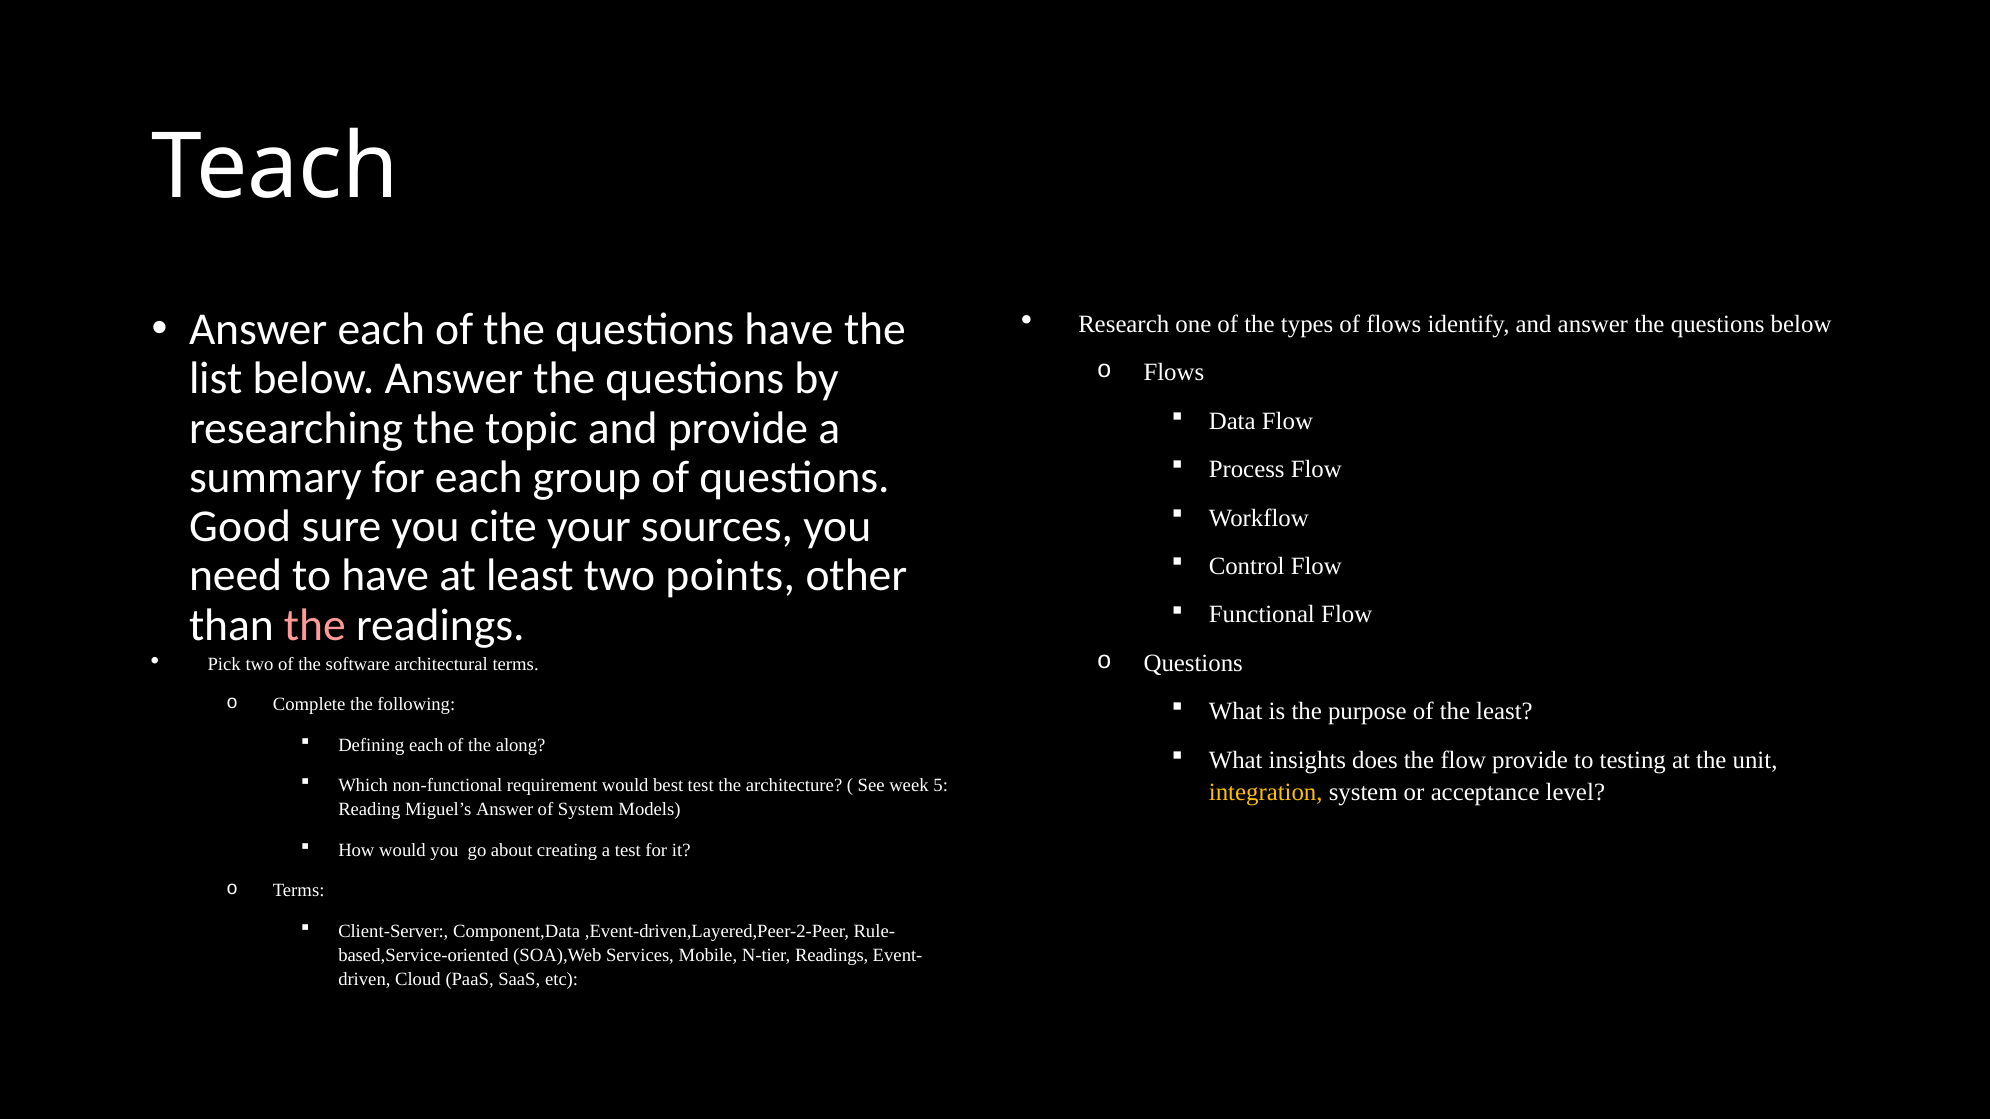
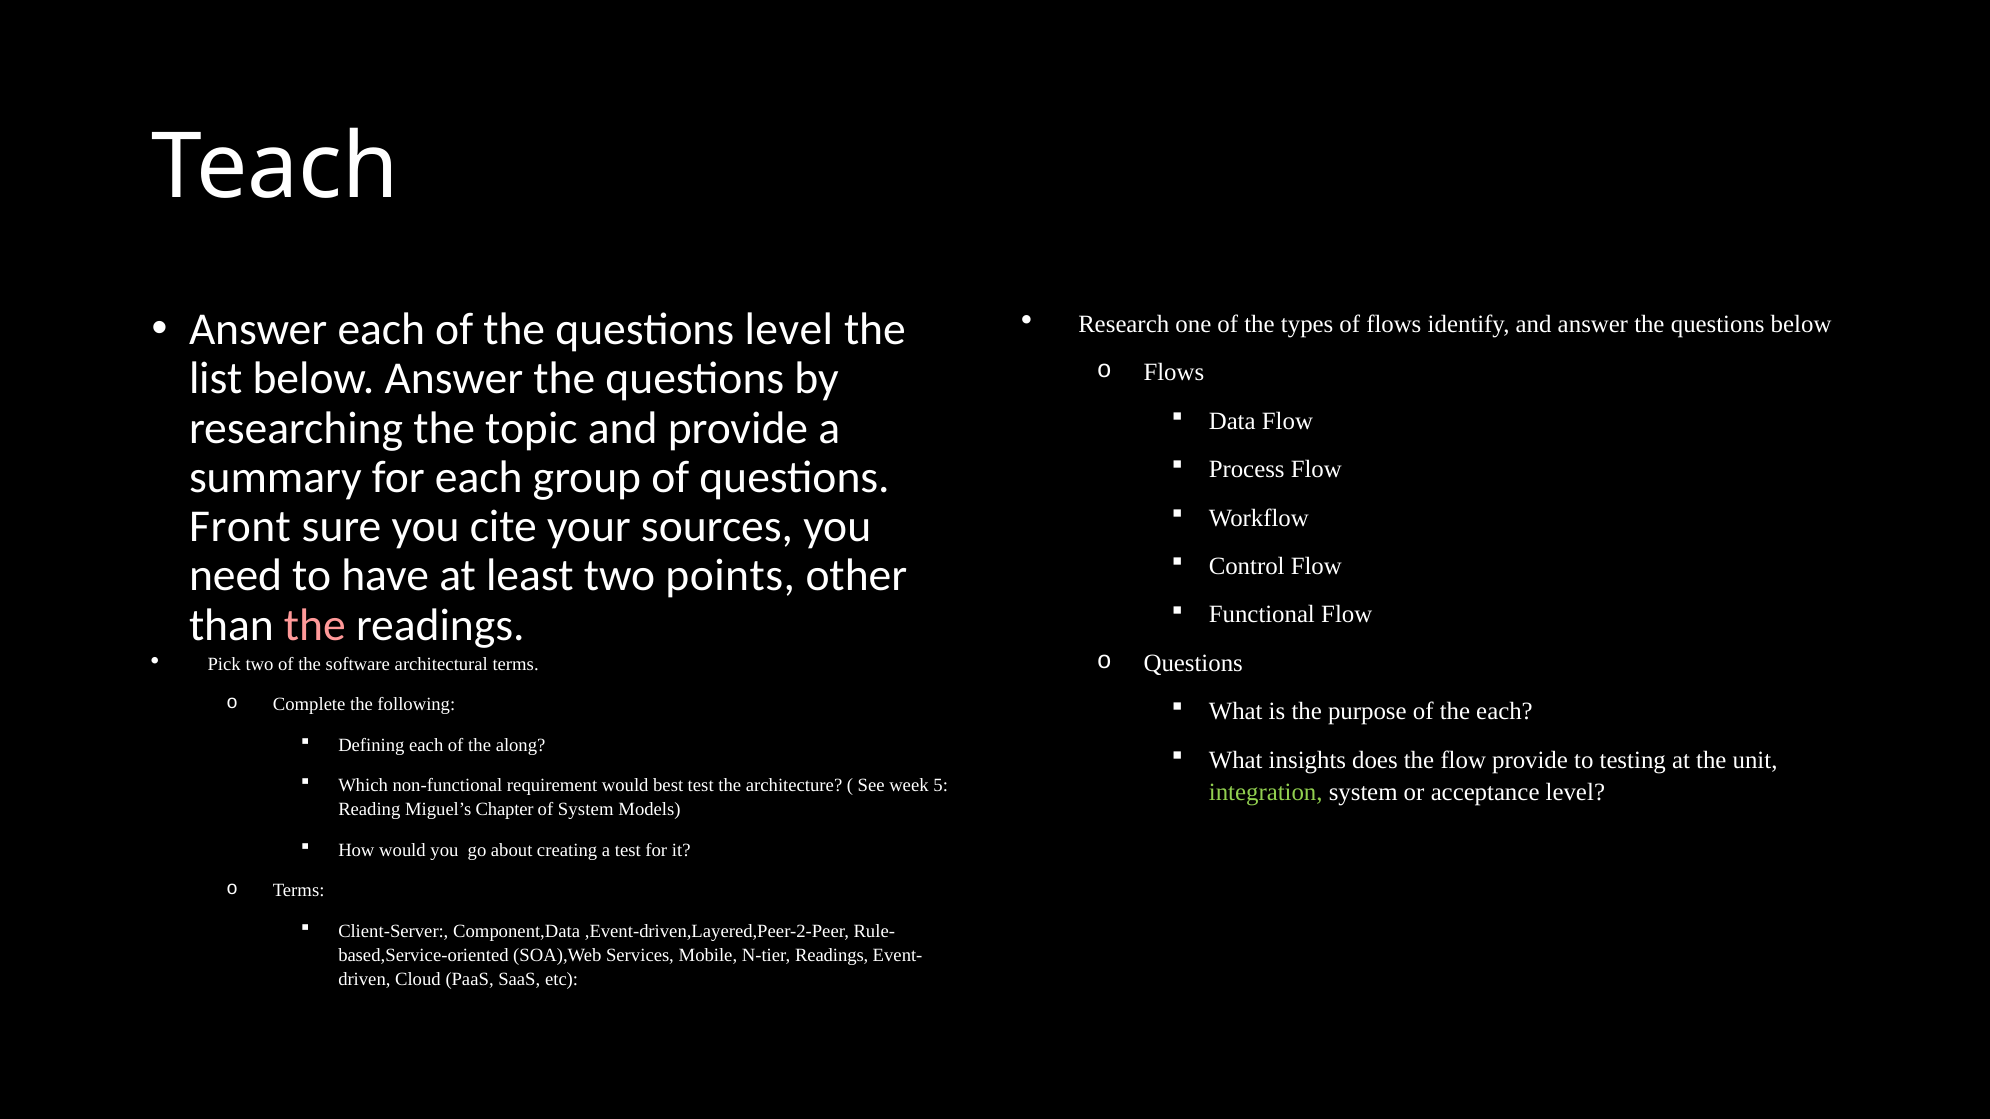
questions have: have -> level (789, 330)
Good: Good -> Front (240, 527)
the least: least -> each (1504, 712)
integration colour: yellow -> light green (1266, 792)
Miguel’s Answer: Answer -> Chapter (505, 810)
